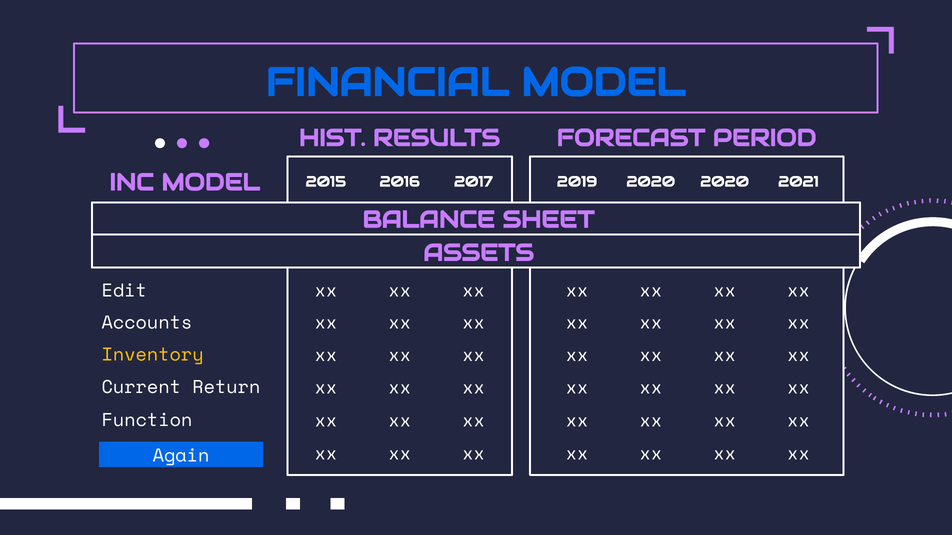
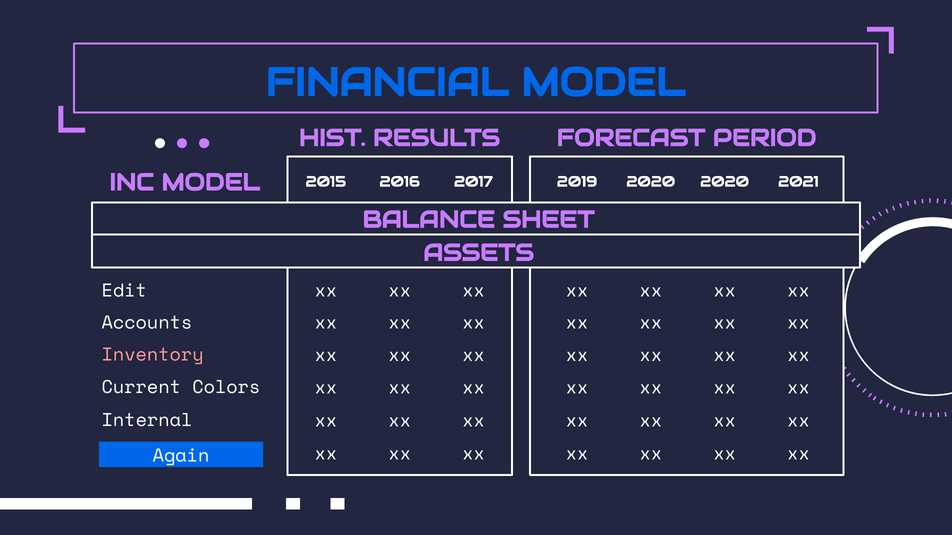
Inventory colour: yellow -> pink (153, 355)
Return: Return -> Colors (226, 388)
Function: Function -> Internal (147, 421)
